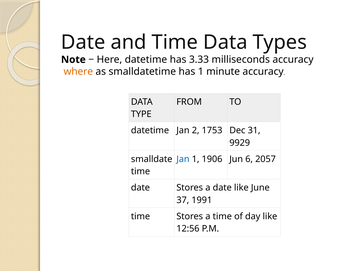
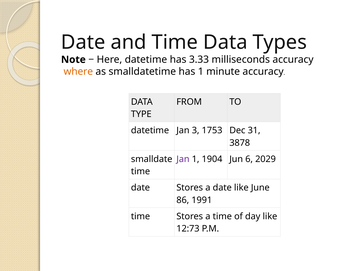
2: 2 -> 3 (196, 130)
9929: 9929 -> 3878 (240, 143)
Jan colour: blue -> purple (183, 159)
1906: 1906 -> 1904 (212, 159)
2057: 2057 -> 2029 (266, 159)
37: 37 -> 86 (183, 200)
12:56: 12:56 -> 12:73 (188, 228)
